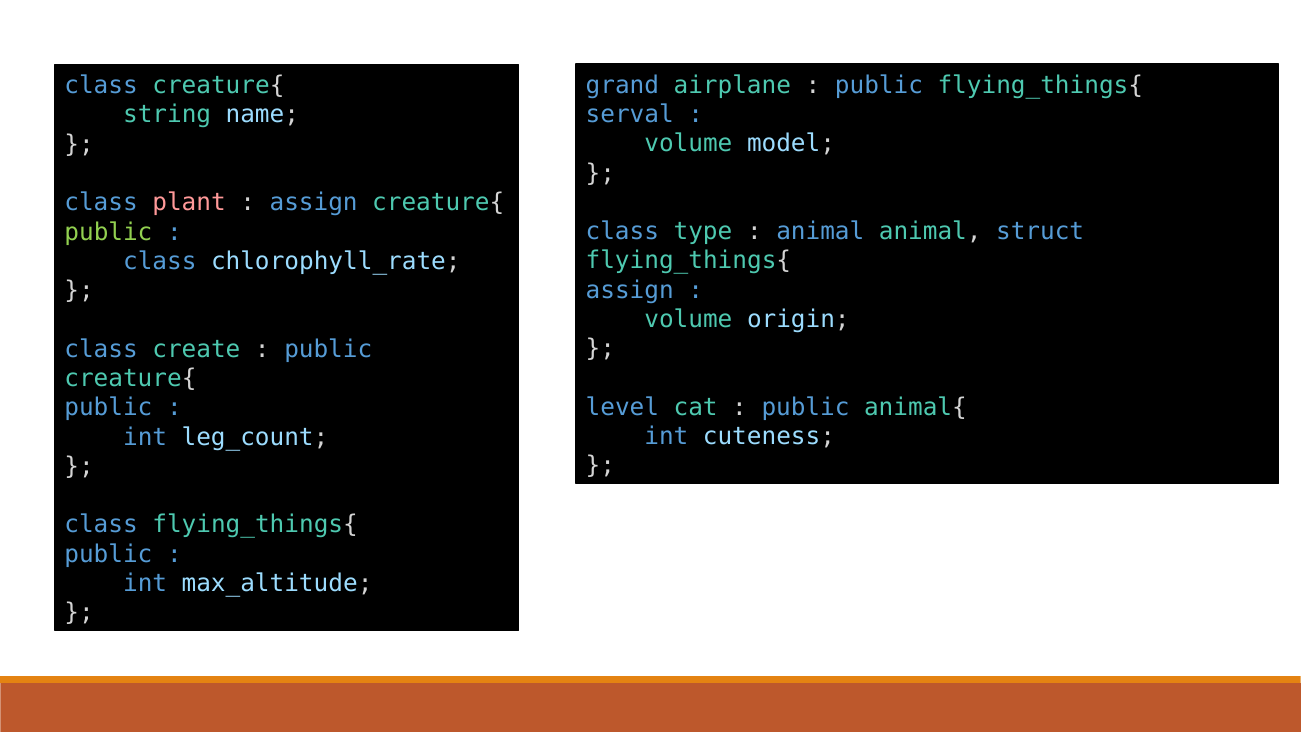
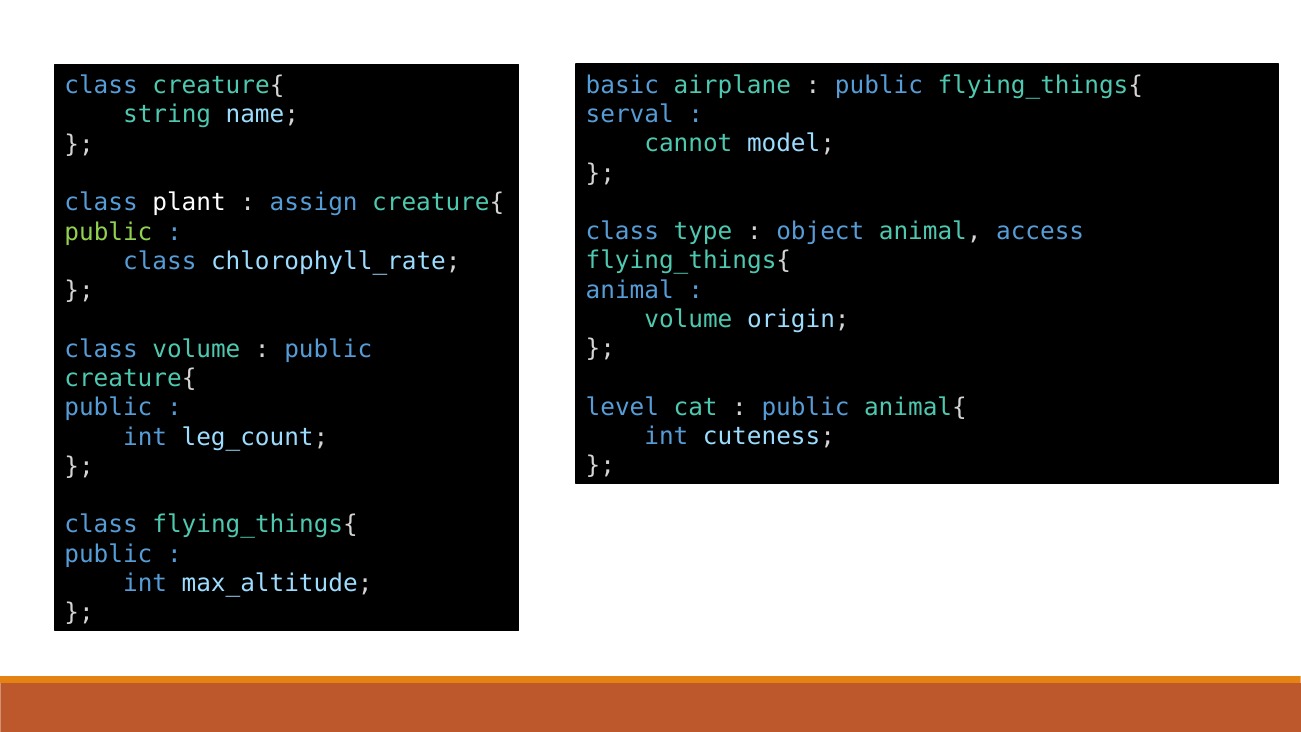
grand: grand -> basic (622, 85)
volume: volume -> cannot (688, 144)
plant colour: pink -> white (189, 203)
animal: animal -> object (820, 231)
struct: struct -> access (1040, 231)
assign: assign -> animal (630, 290)
class create: create -> volume (196, 349)
